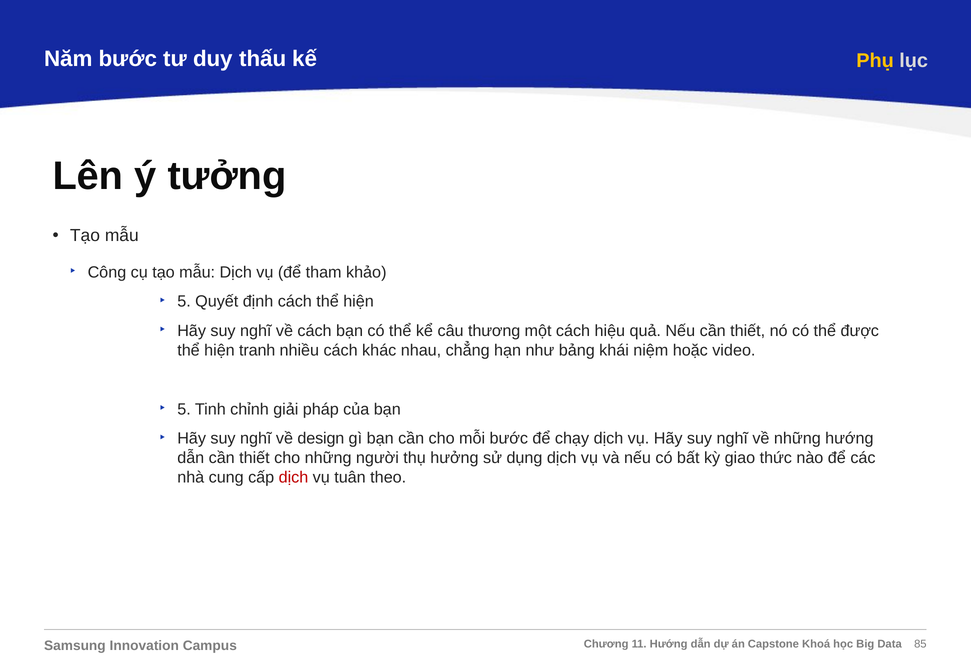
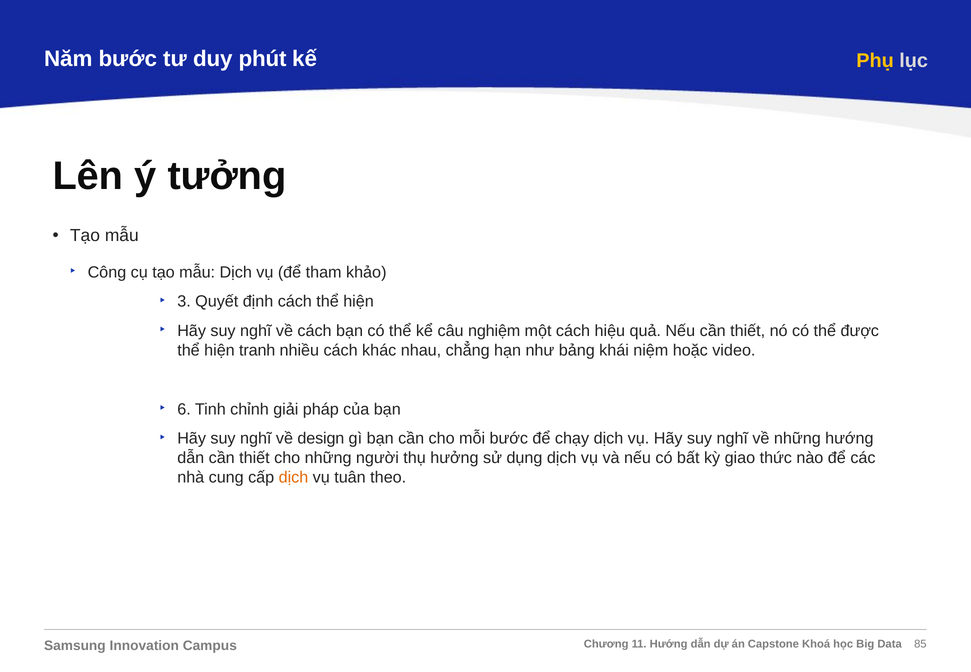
thấu: thấu -> phút (263, 59)
5: 5 -> 3 (184, 302)
thương: thương -> nghiệm (494, 331)
5: 5 -> 6 (184, 409)
dịch colour: red -> orange (293, 478)
